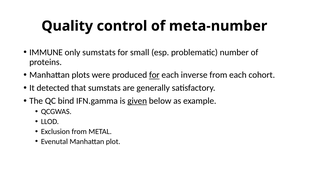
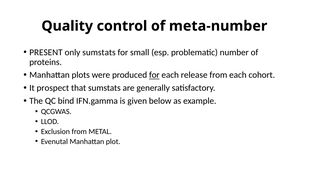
IMMUNE: IMMUNE -> PRESENT (46, 52)
inverse: inverse -> release (194, 75)
detected: detected -> prospect (53, 88)
given underline: present -> none (137, 101)
